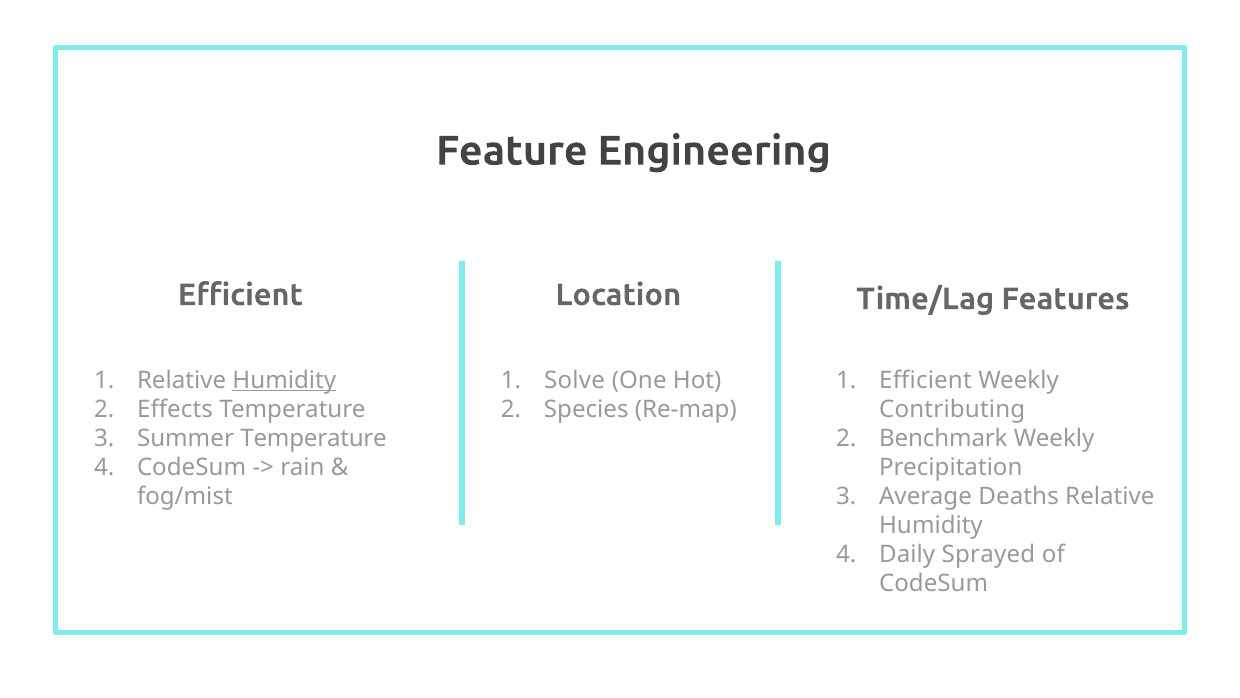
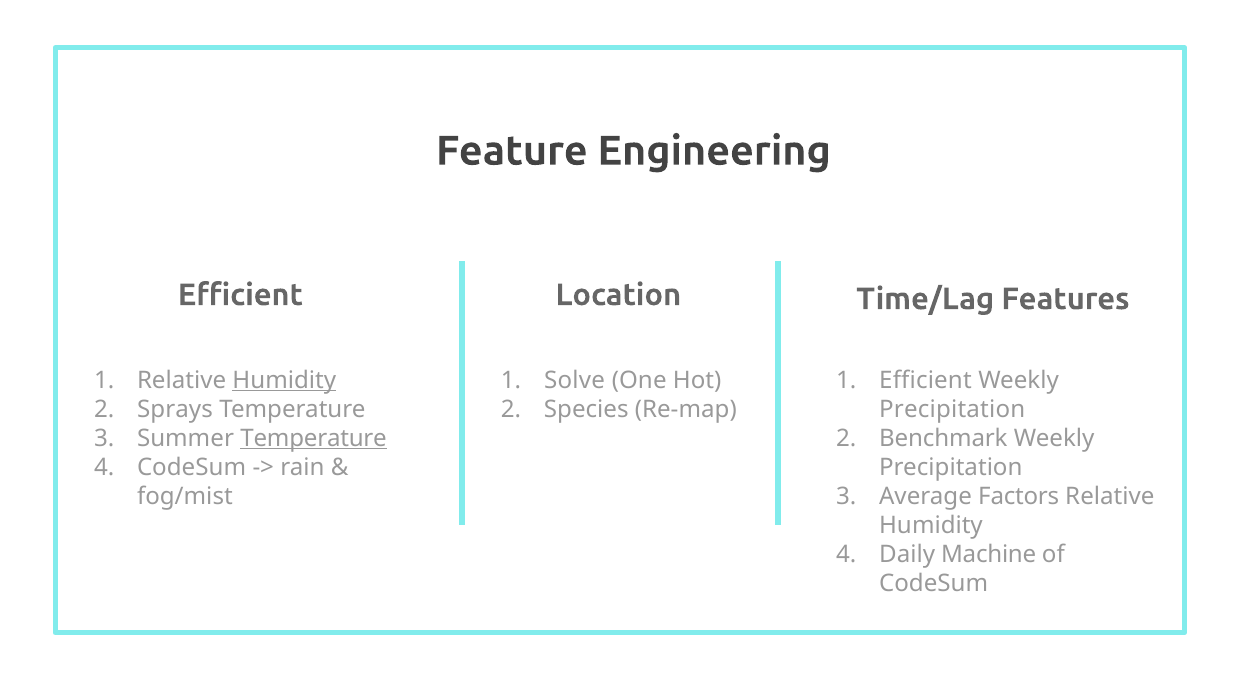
Effects: Effects -> Sprays (175, 409)
Contributing: Contributing -> Precipitation (952, 409)
Temperature underline: none -> present (314, 438)
Deaths: Deaths -> Factors (1019, 496)
Sprayed: Sprayed -> Machine (989, 554)
